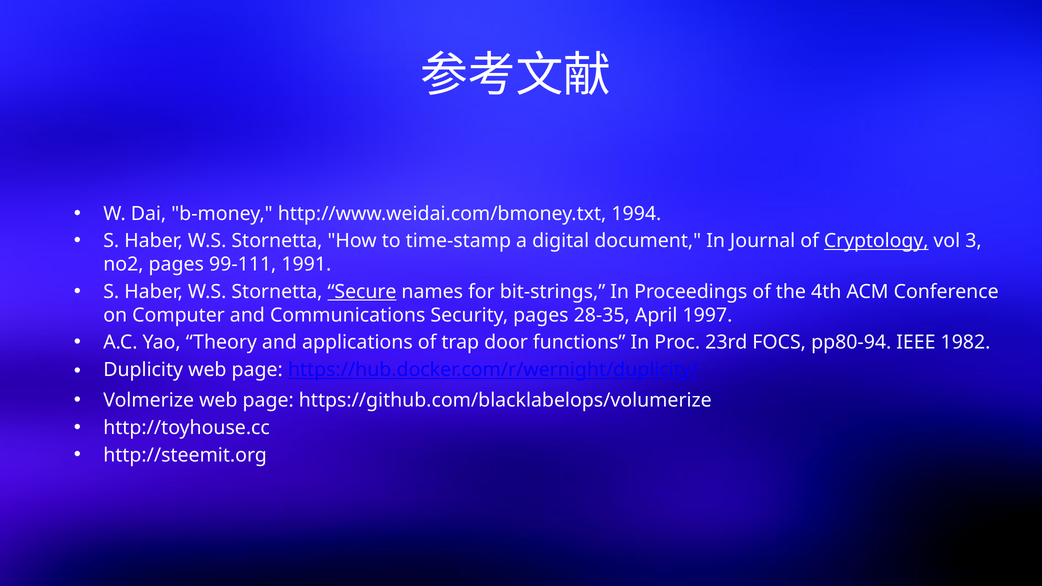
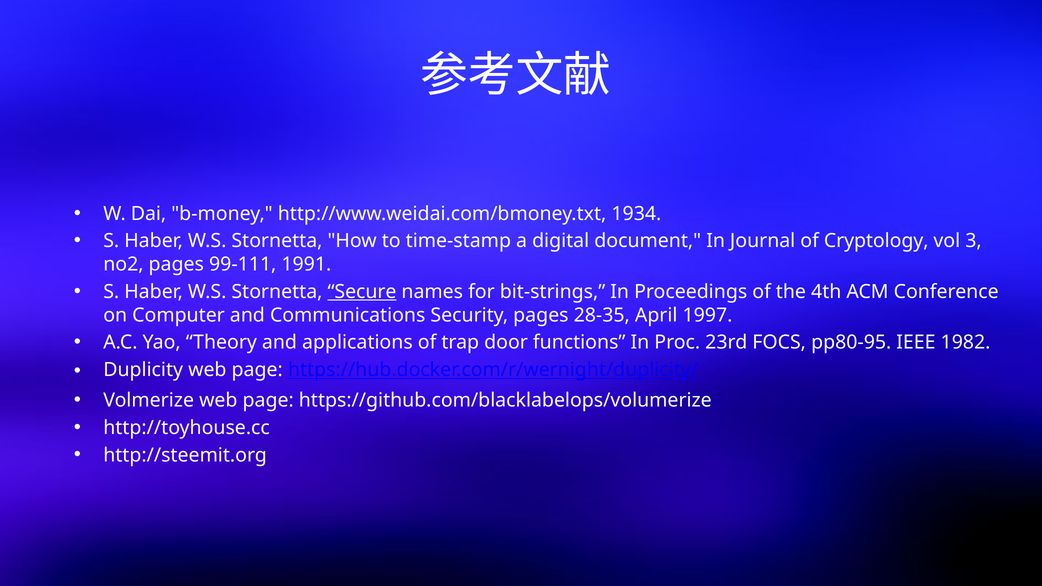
1994: 1994 -> 1934 (636, 214)
Cryptology underline: present -> none (876, 241)
pp80-94: pp80-94 -> pp80-95 (851, 343)
